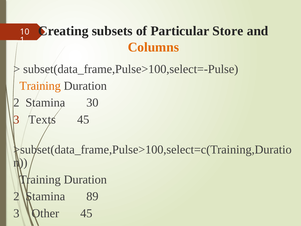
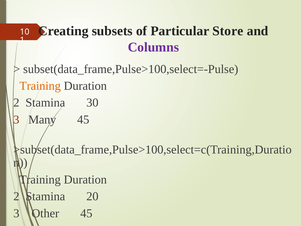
Columns colour: orange -> purple (153, 47)
Texts: Texts -> Many (42, 119)
89: 89 -> 20 (92, 196)
